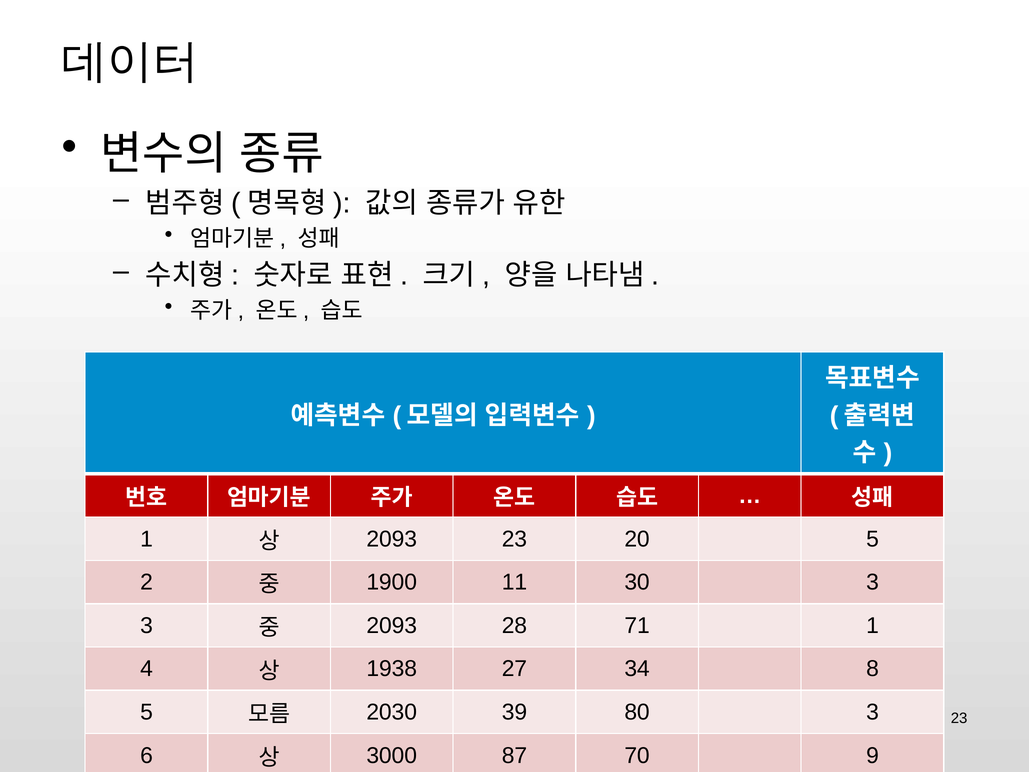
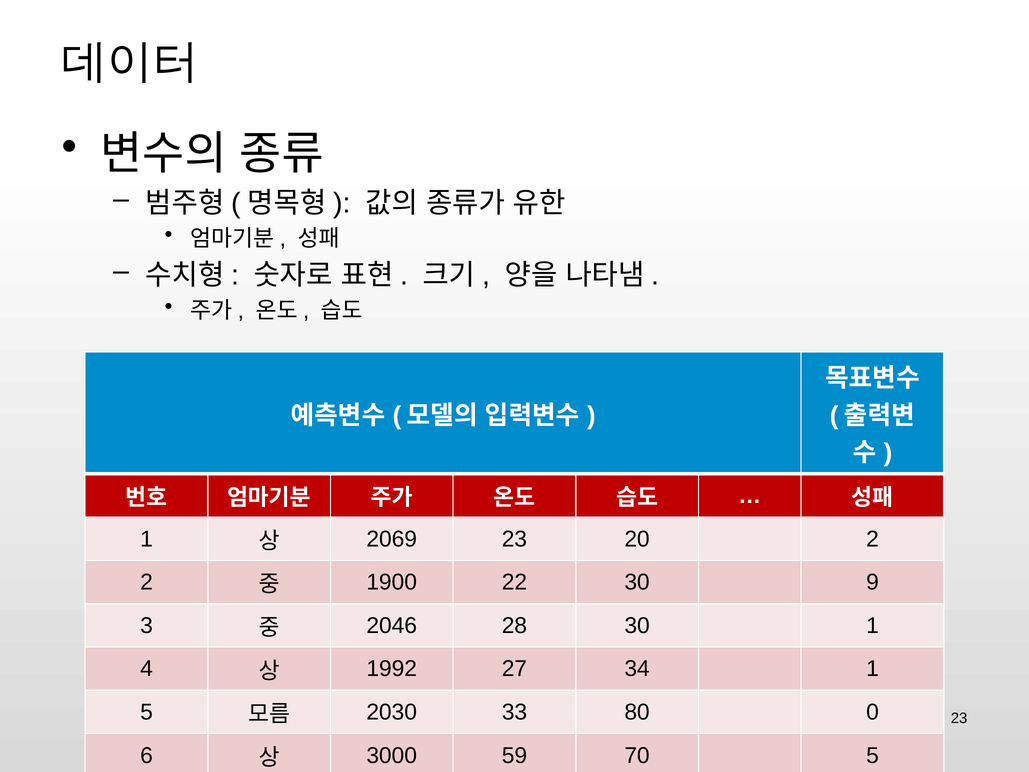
2093: 2093 -> 2069 (392, 539)
20 5: 5 -> 2 (872, 539)
11: 11 -> 22 (514, 582)
30 3: 3 -> 9 (872, 582)
2093: 2093 -> 2046 (392, 625)
28 71: 71 -> 30 (637, 625)
1938: 1938 -> 1992 (392, 669)
34 8: 8 -> 1 (872, 669)
39: 39 -> 33 (514, 712)
80 3: 3 -> 0 (872, 712)
87: 87 -> 59 (514, 755)
70 9: 9 -> 5 (872, 755)
